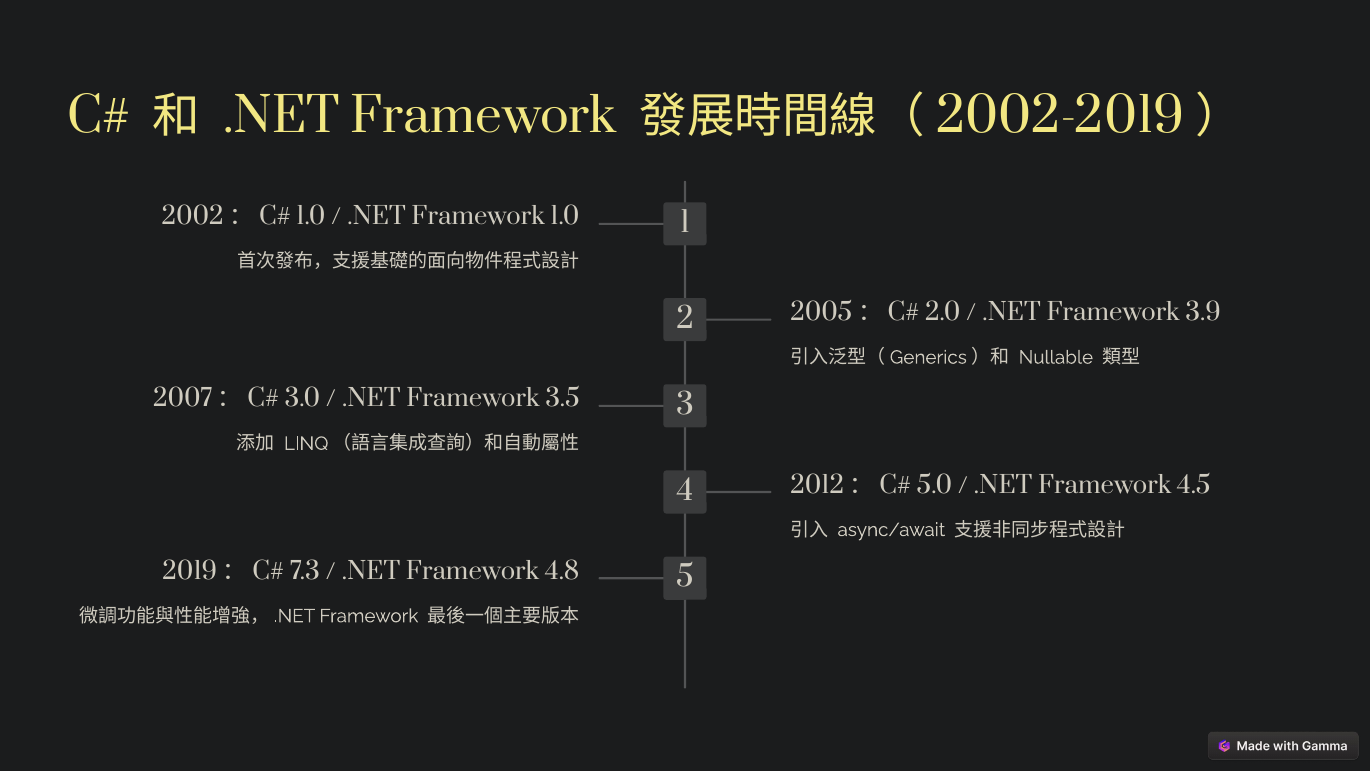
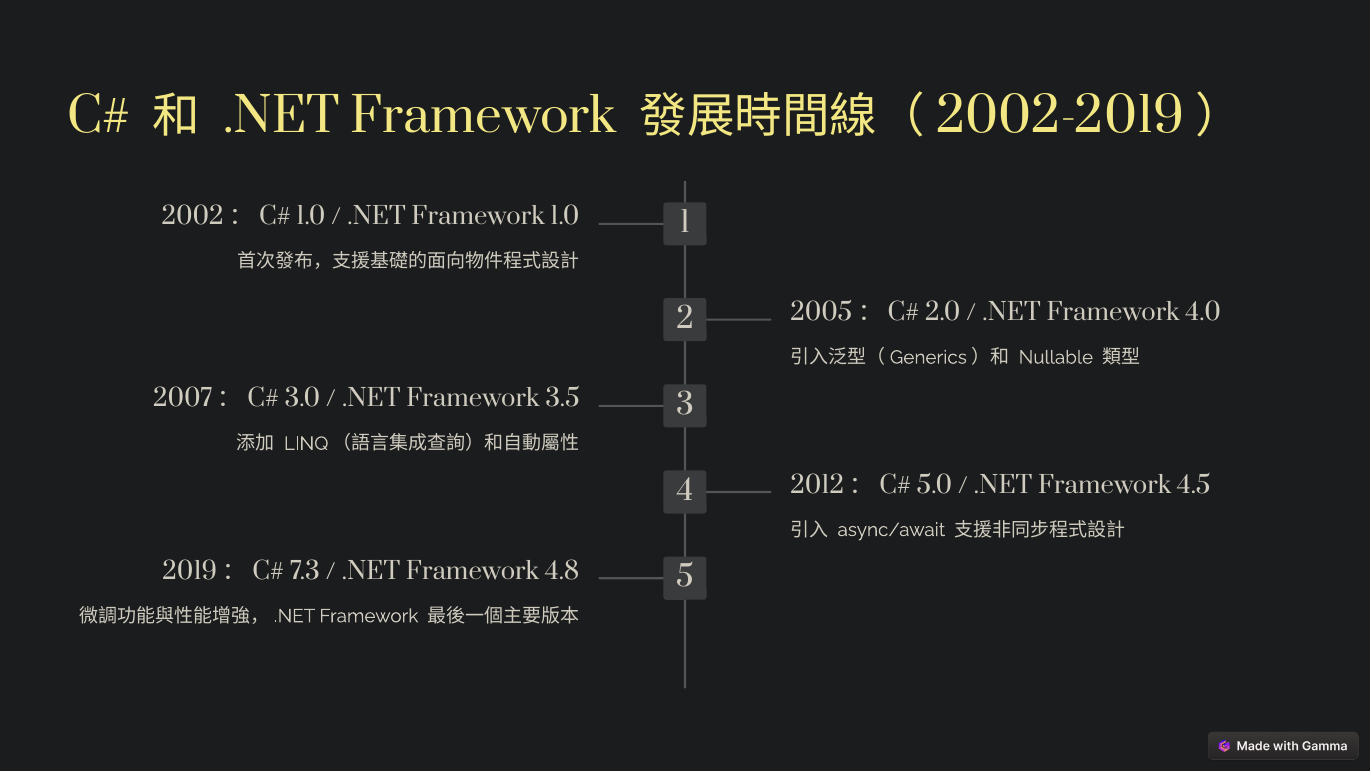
3.9: 3.9 -> 4.0 (1203, 313)
